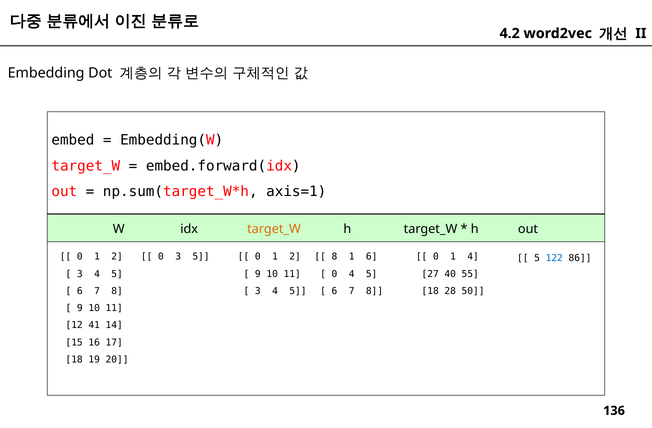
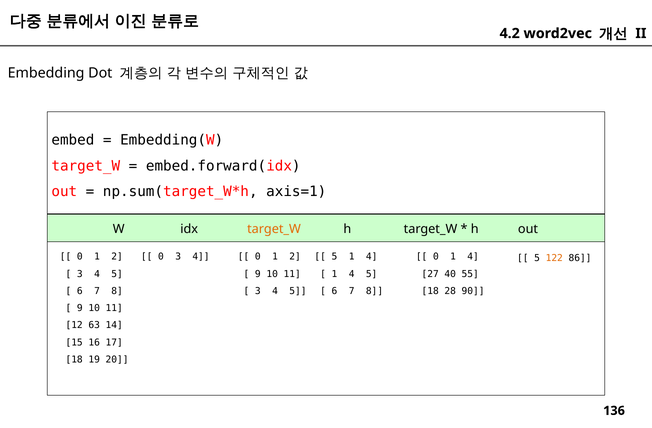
0 3 5: 5 -> 4 (201, 257)
8: 8 -> 5 (334, 257)
6: 6 -> 4 (372, 257)
122 colour: blue -> orange (554, 258)
0: 0 -> 1 (334, 274)
50: 50 -> 90 (473, 291)
41: 41 -> 63 (94, 325)
